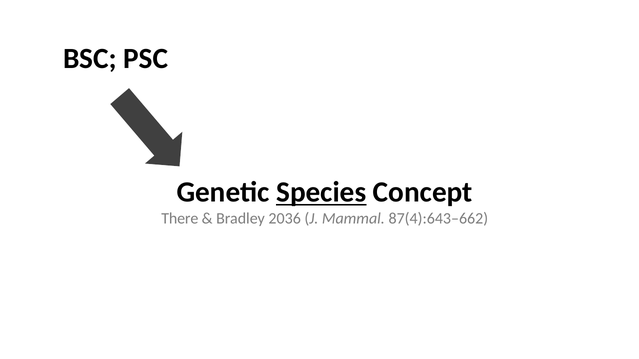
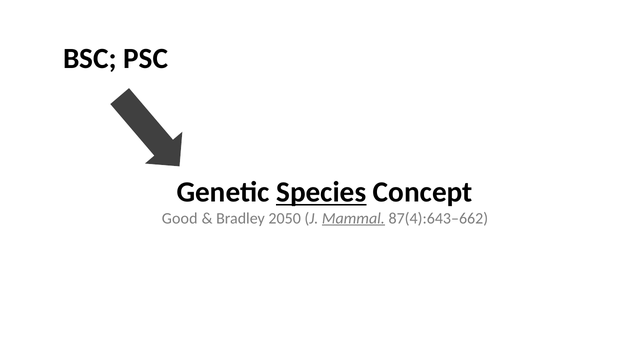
There: There -> Good (180, 219)
2036: 2036 -> 2050 (285, 219)
Mammal underline: none -> present (353, 219)
